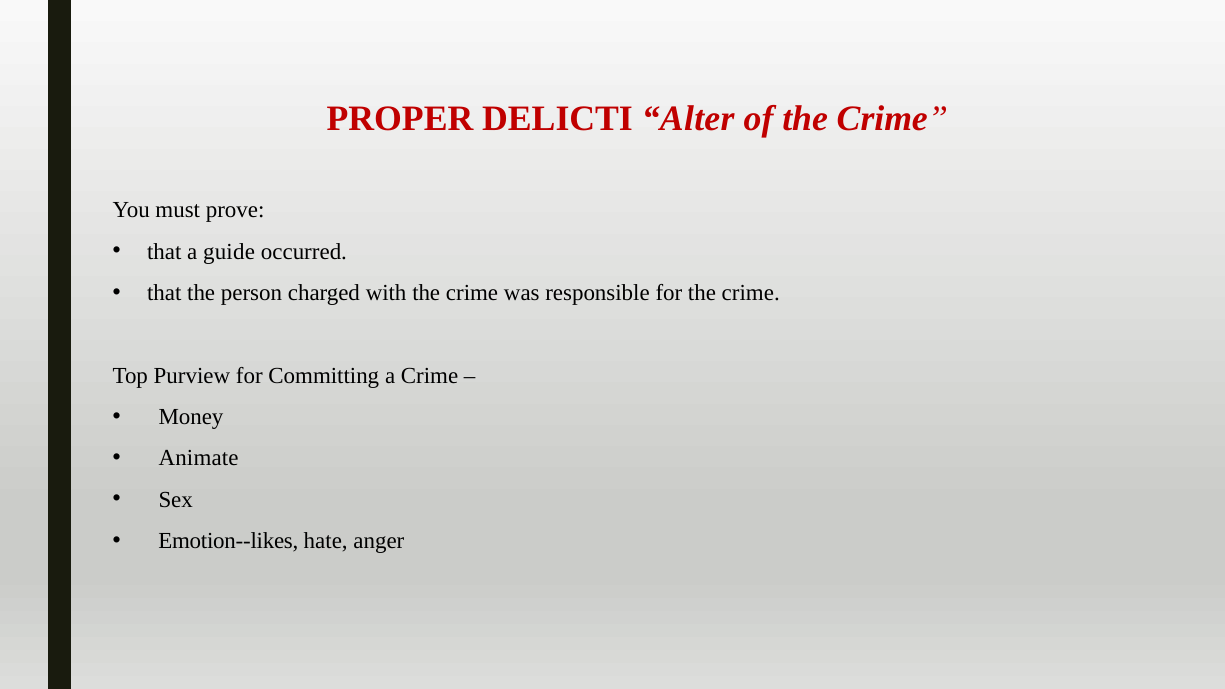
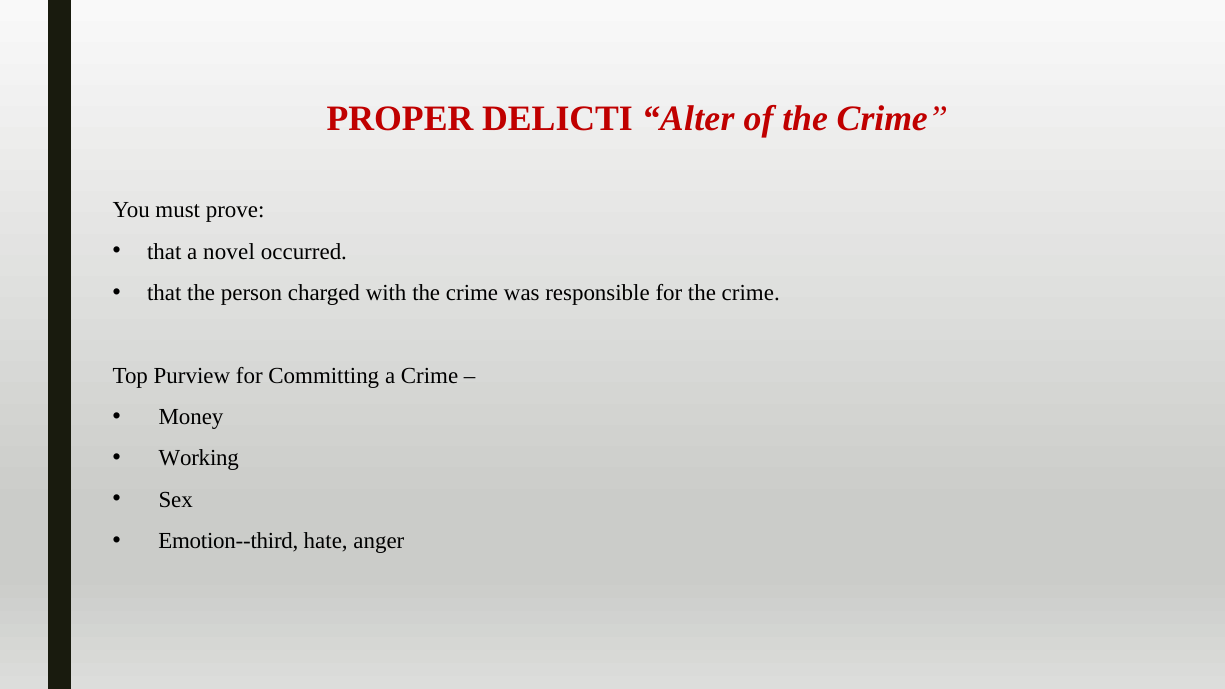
guide: guide -> novel (229, 251)
Animate: Animate -> Working (199, 458)
Emotion--likes: Emotion--likes -> Emotion--third (228, 541)
